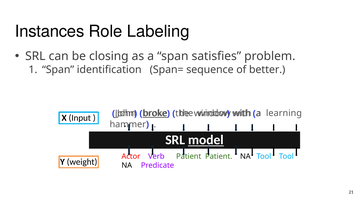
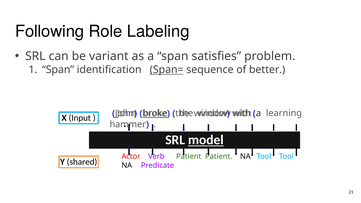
Instances: Instances -> Following (50, 31)
closing: closing -> variant (109, 56)
Span= underline: none -> present (167, 70)
weight: weight -> shared (82, 162)
